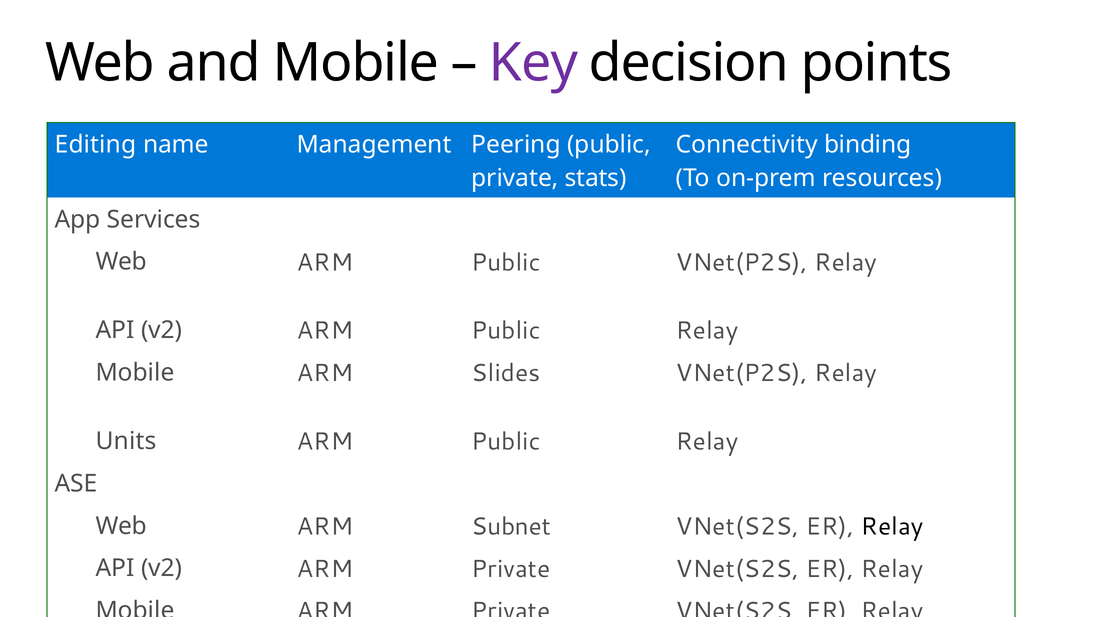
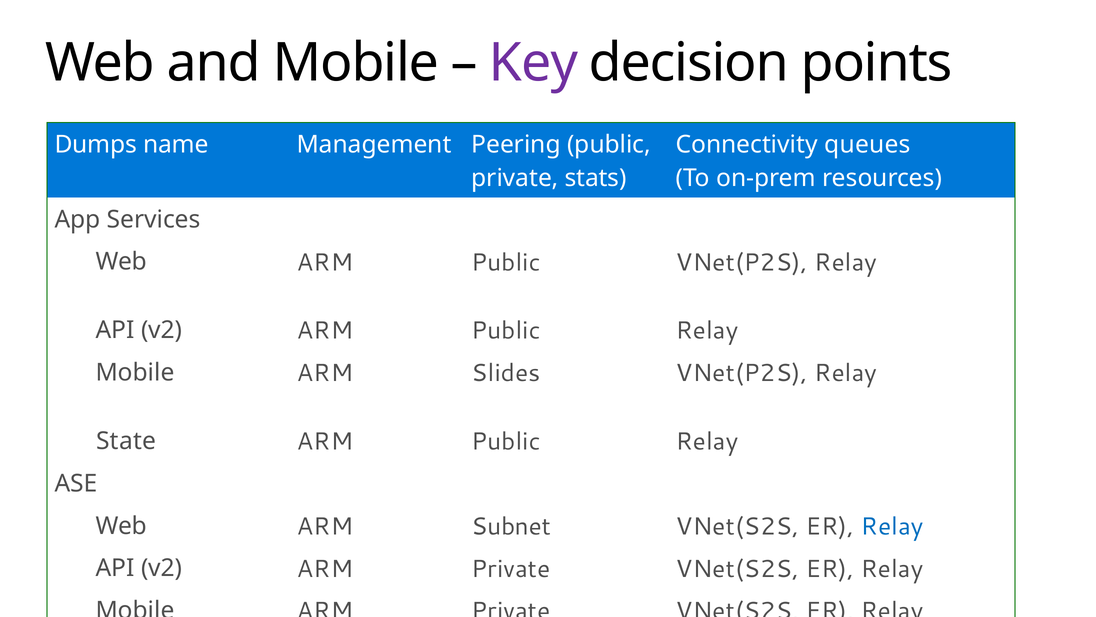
Editing: Editing -> Dumps (96, 144)
binding: binding -> queues (867, 144)
Units: Units -> State (126, 441)
Relay colour: black -> blue (892, 526)
